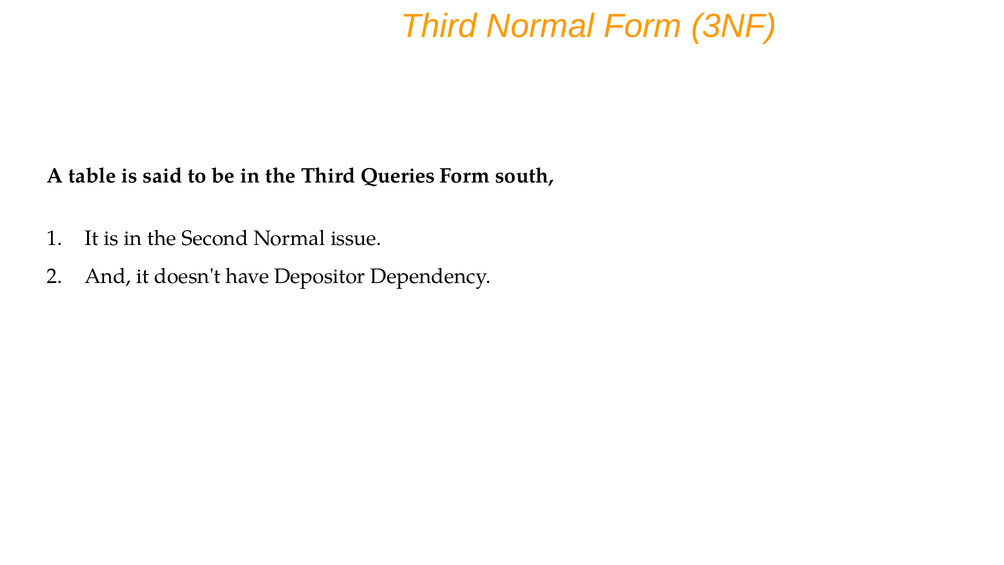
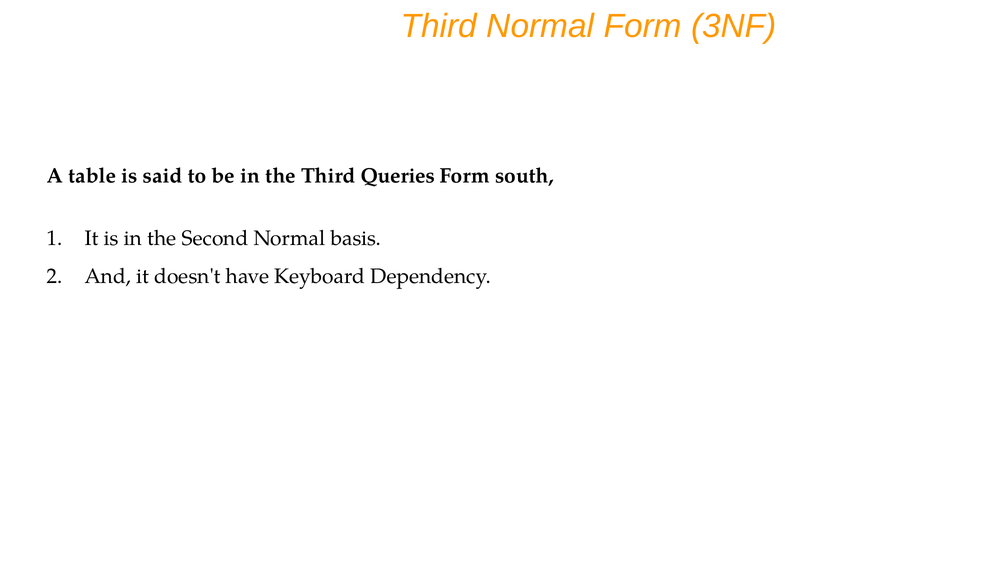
issue: issue -> basis (356, 238)
Depositor: Depositor -> Keyboard (320, 276)
